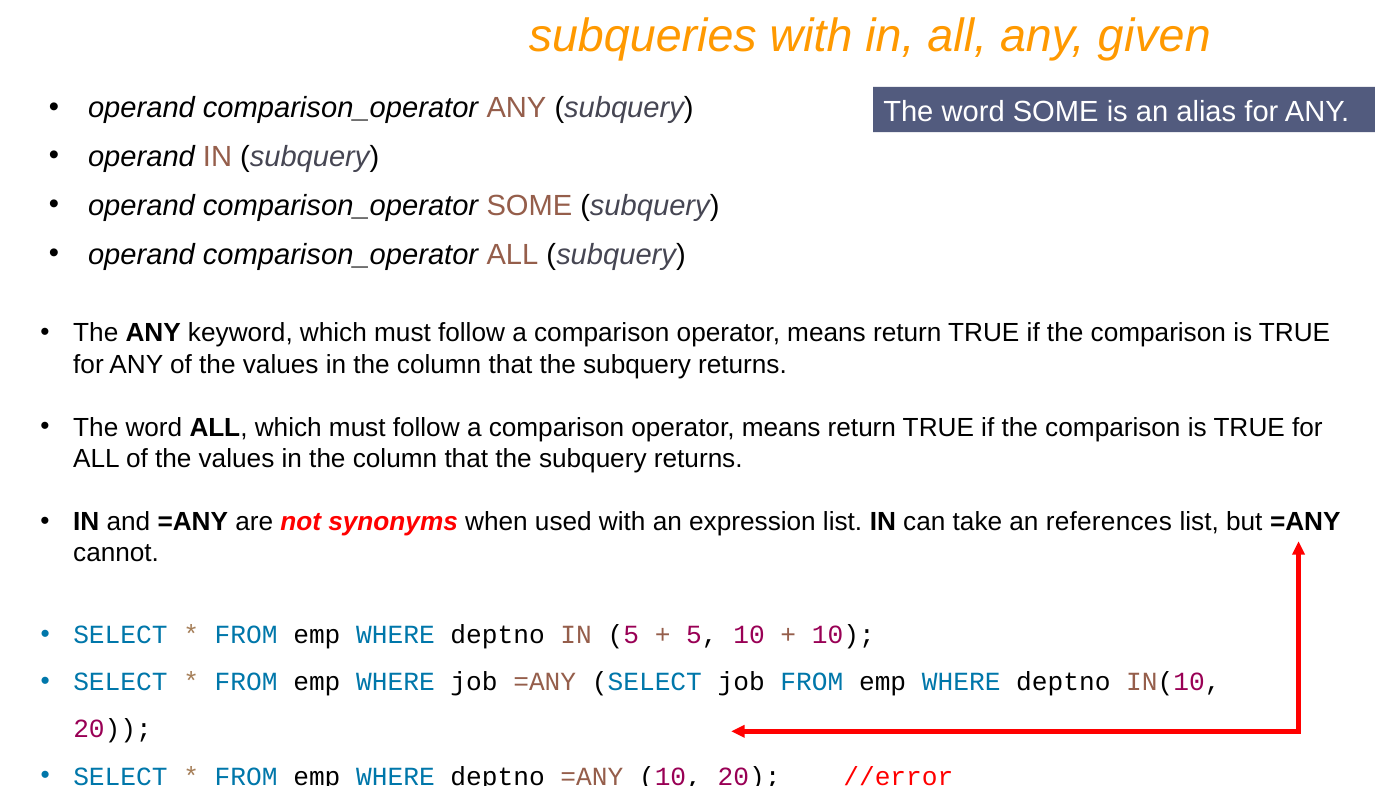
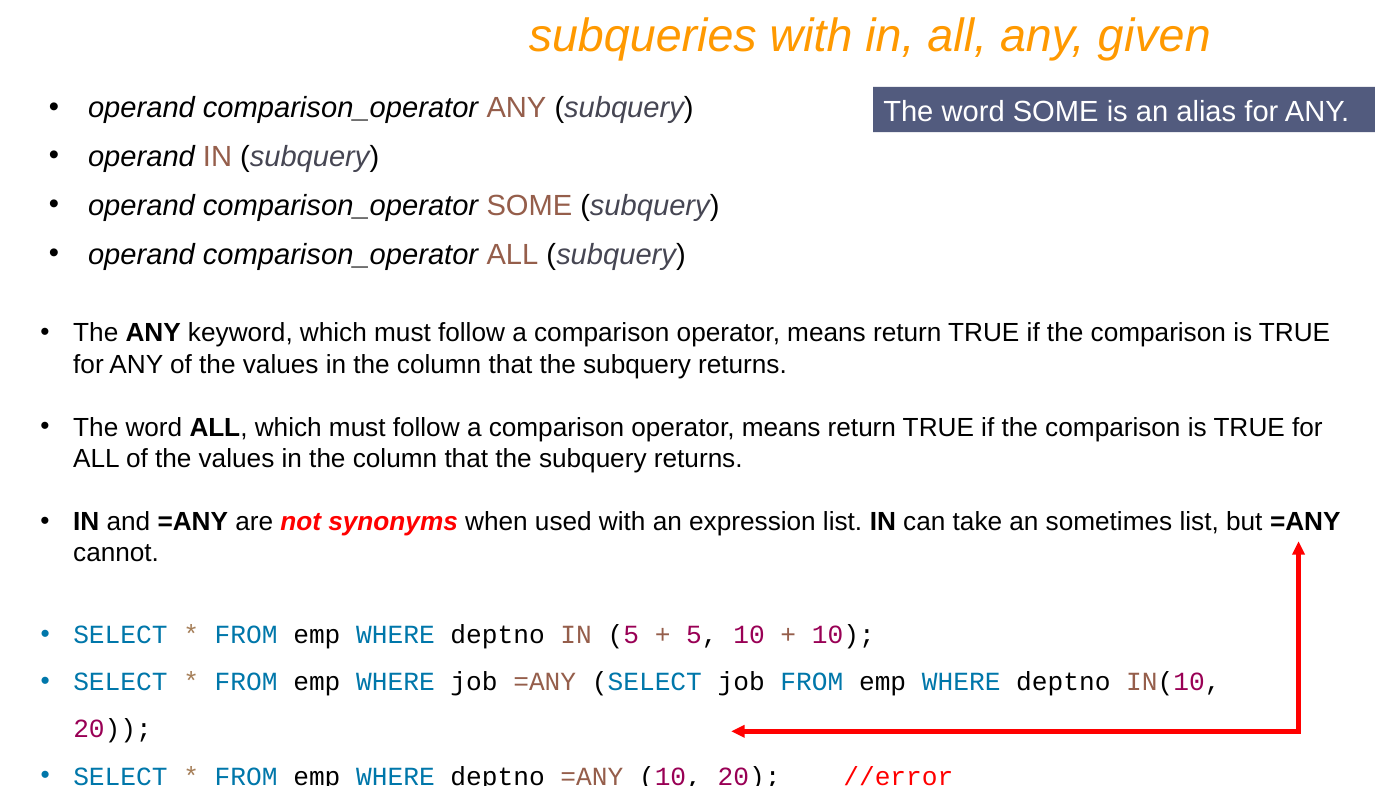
references: references -> sometimes (1109, 522)
